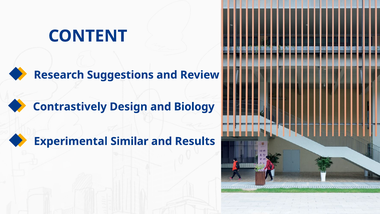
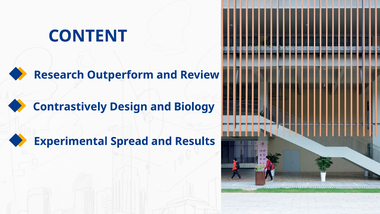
Suggestions: Suggestions -> Outperform (120, 75)
Similar: Similar -> Spread (129, 141)
